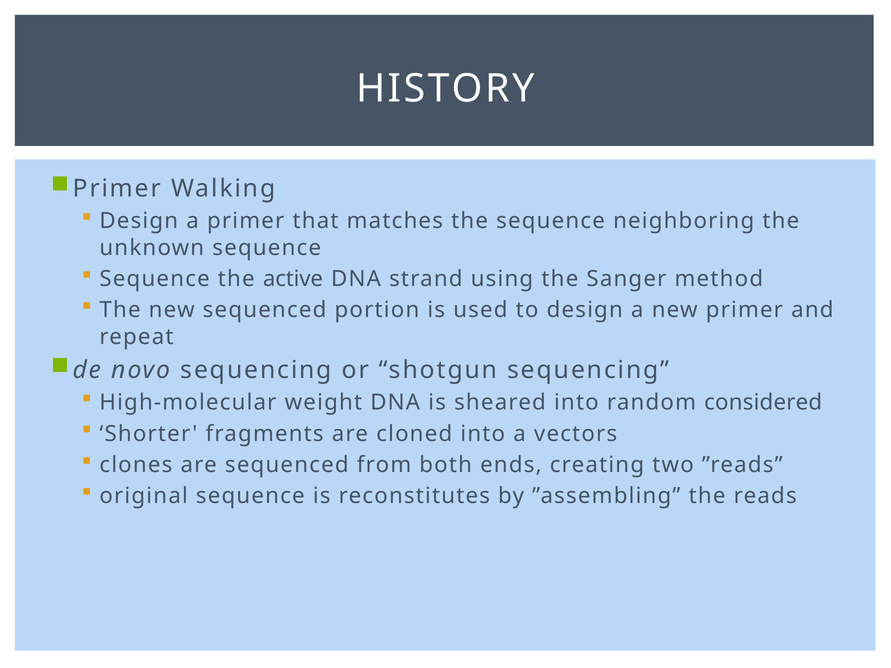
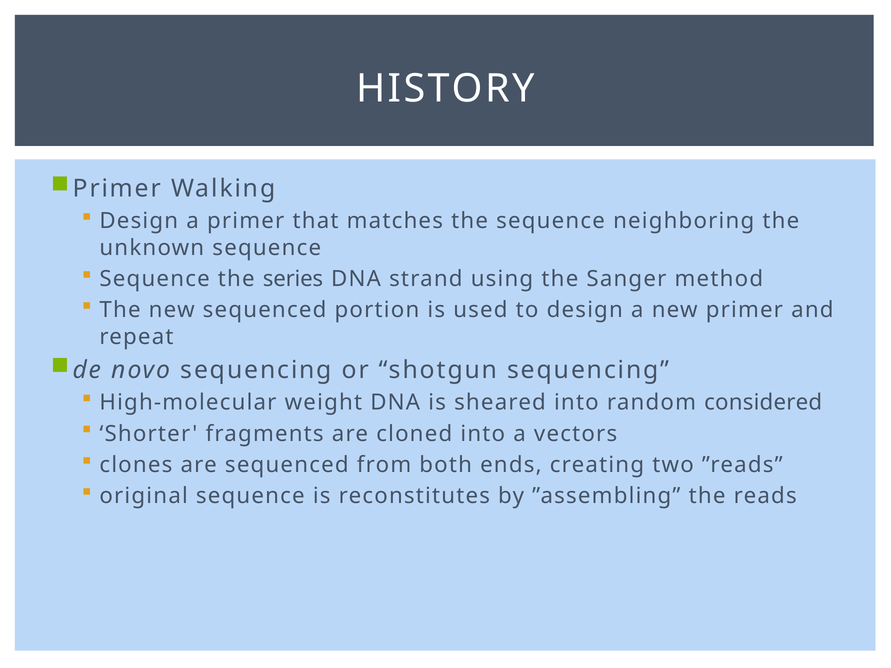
active: active -> series (293, 279)
